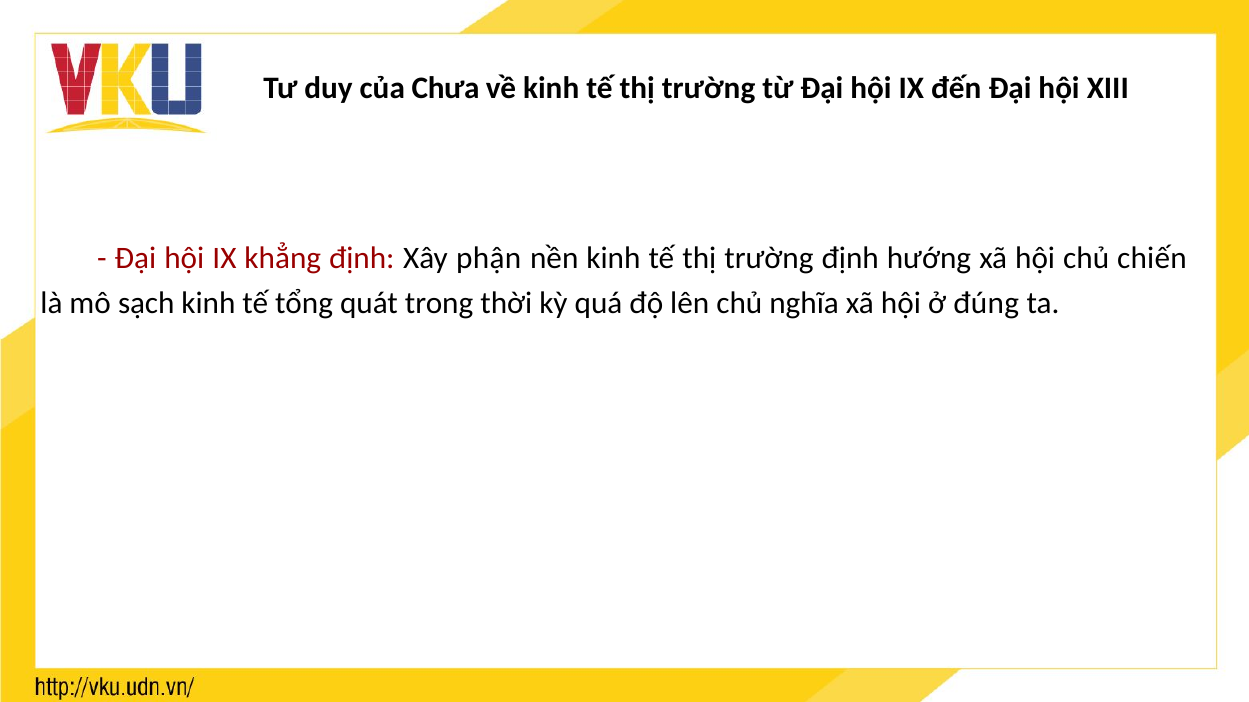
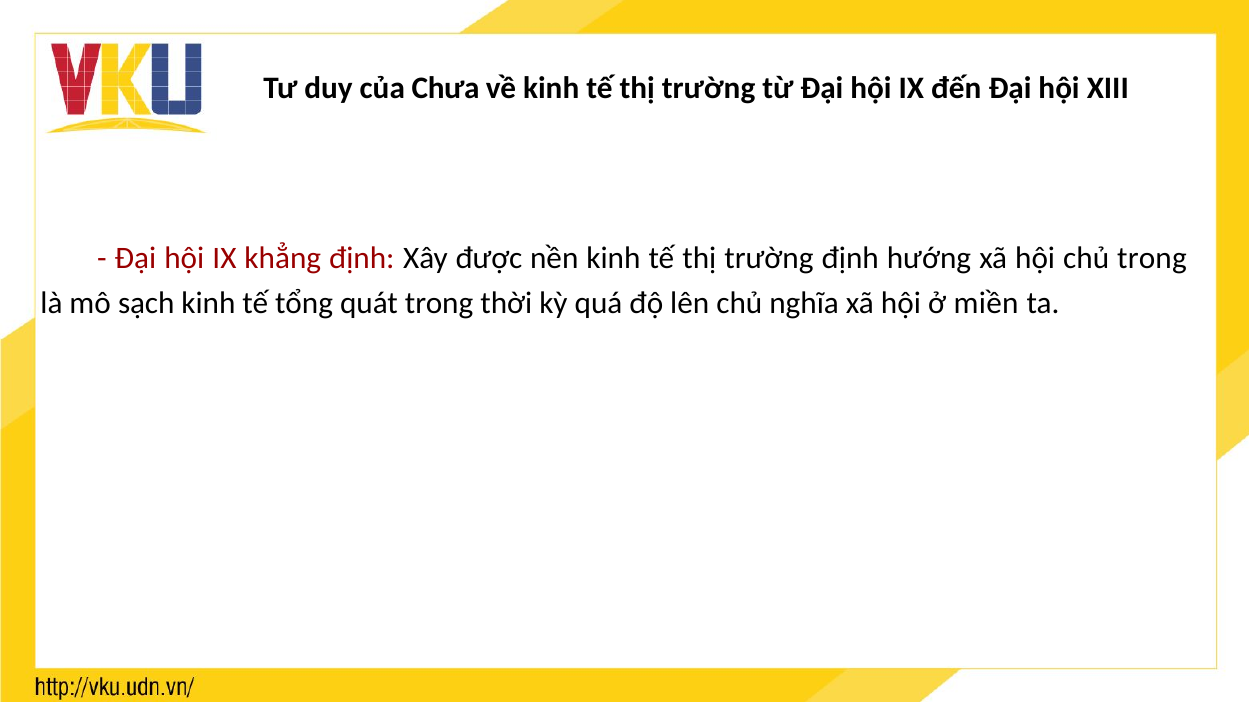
phận: phận -> được (489, 258)
chủ chiến: chiến -> trong (1152, 258)
đúng: đúng -> miền (986, 303)
